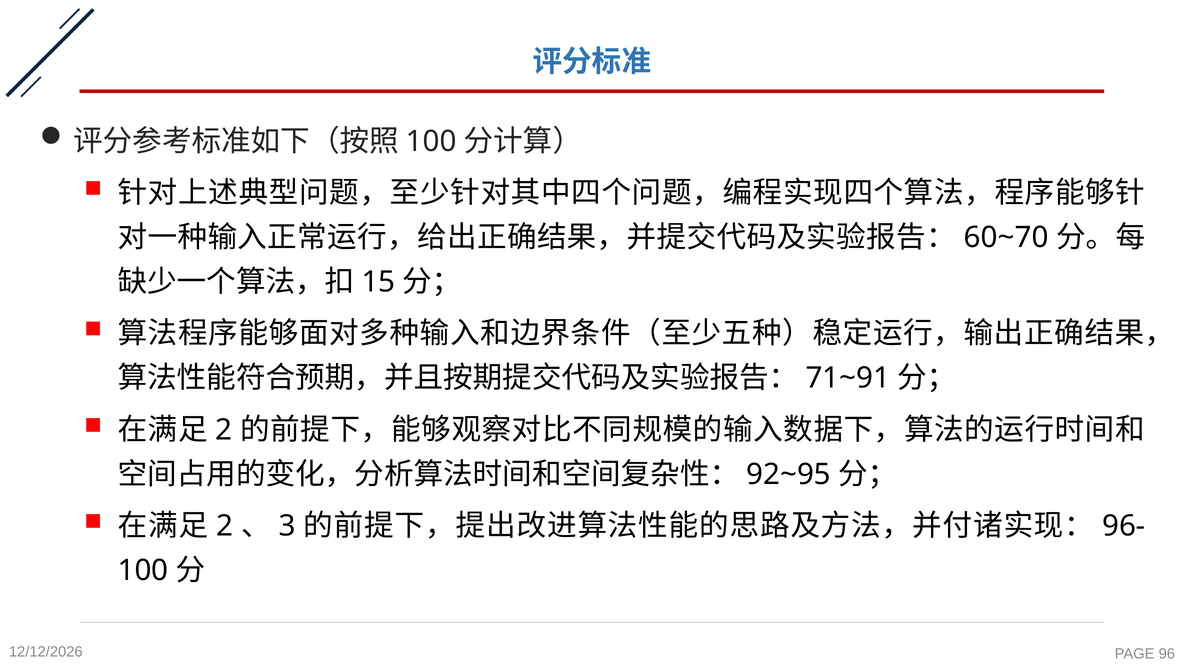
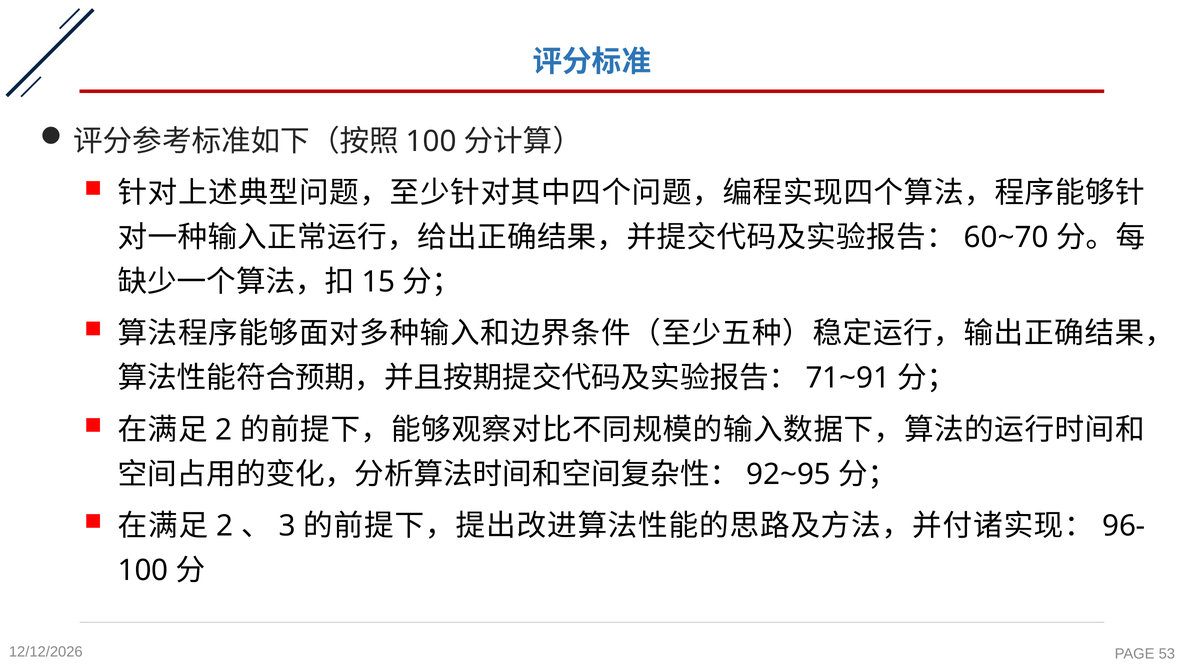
96: 96 -> 53 (1167, 654)
